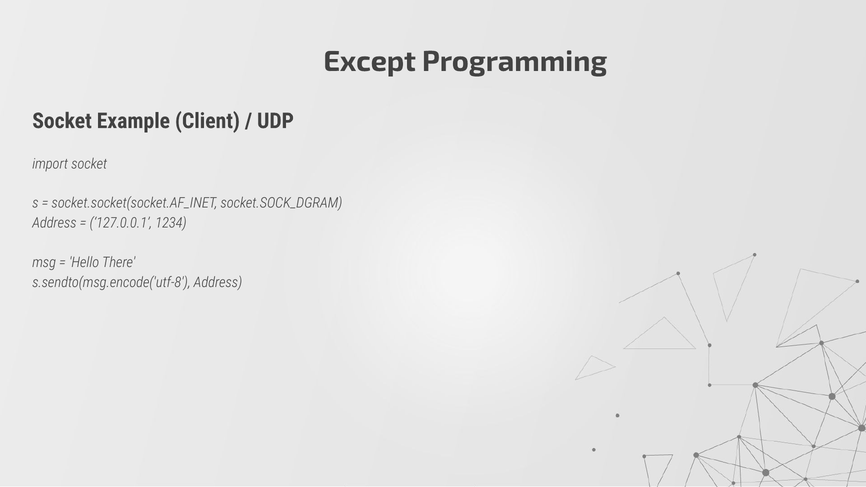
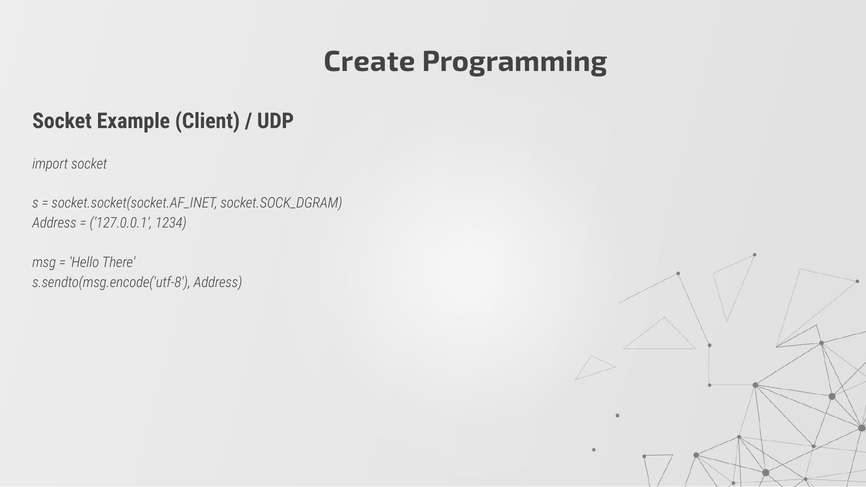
Except: Except -> Create (369, 61)
